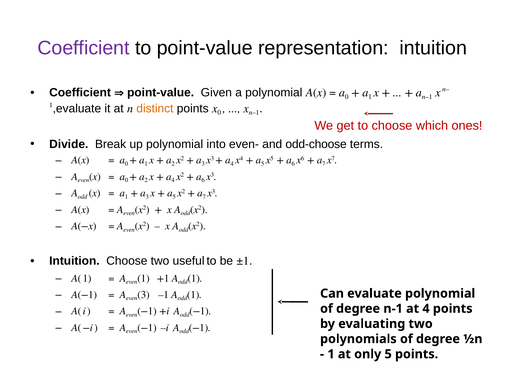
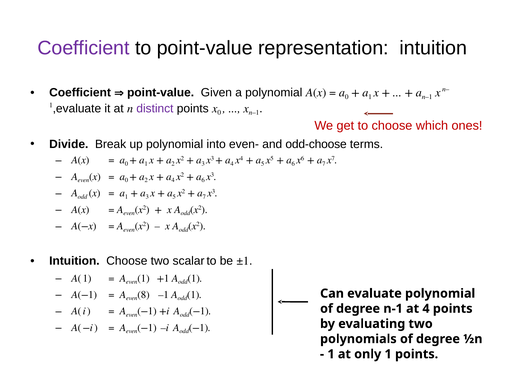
distinct colour: orange -> purple (155, 109)
useful: useful -> scalar (189, 261)
3: 3 -> 8 (144, 294)
only 5: 5 -> 1 (388, 354)
